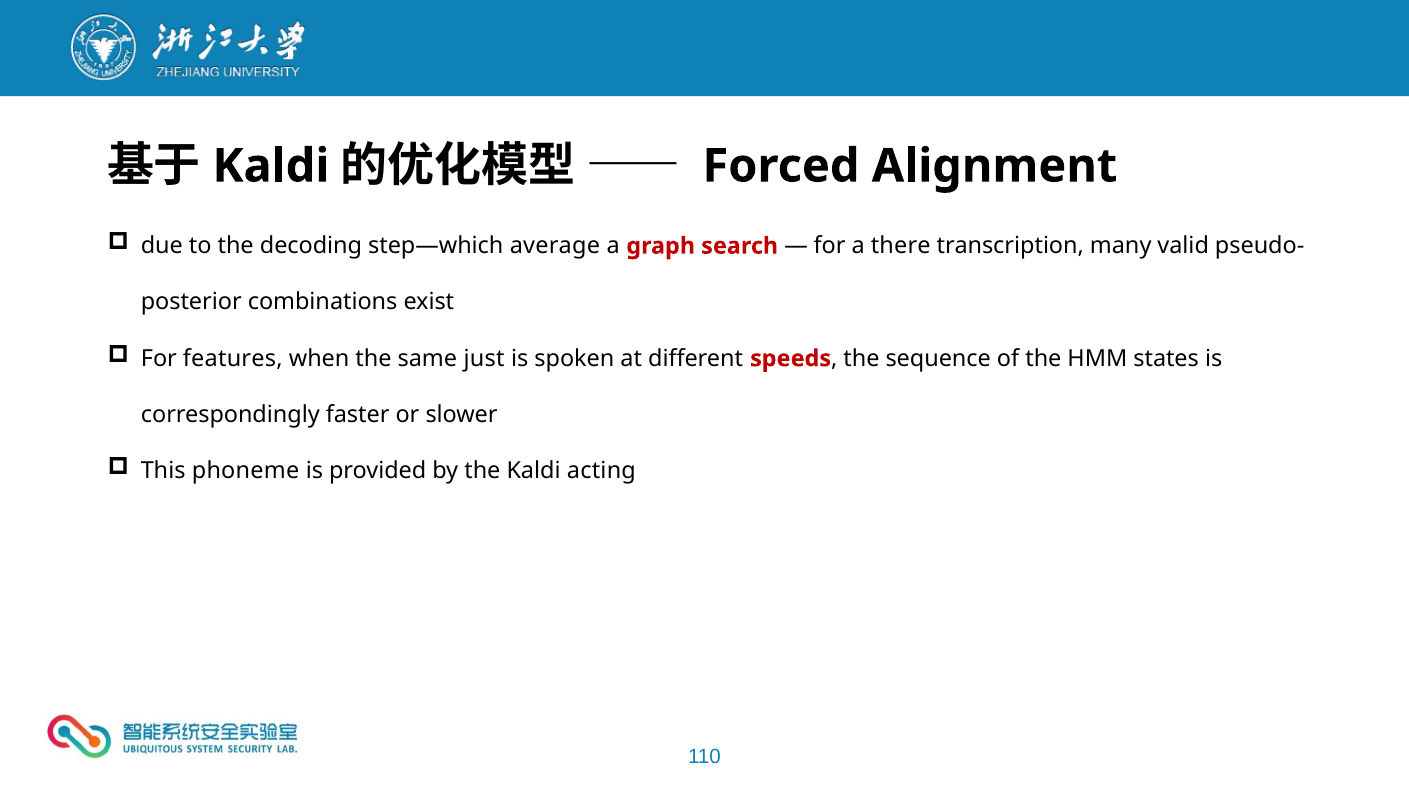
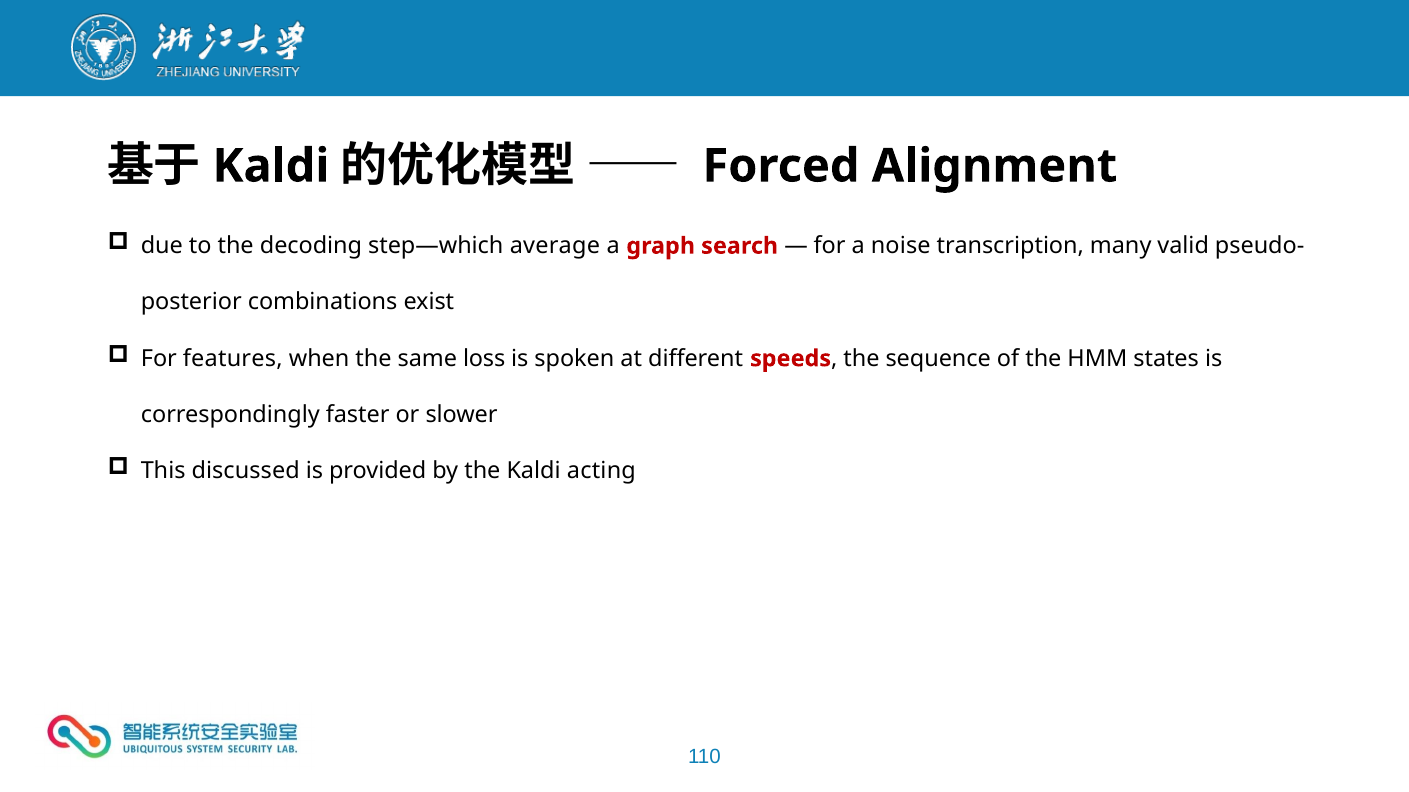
there: there -> noise (901, 246)
just: just -> loss (484, 359)
phoneme: phoneme -> discussed (246, 471)
